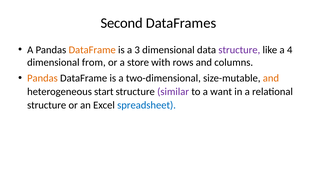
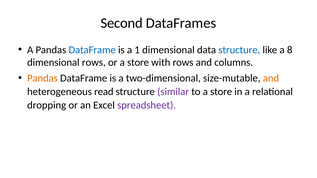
DataFrame colour: orange -> blue (92, 50)
3: 3 -> 1 (137, 50)
structure colour: purple -> blue (239, 50)
4: 4 -> 8 (290, 50)
dimensional from: from -> rows (94, 63)
start: start -> read (104, 92)
to a want: want -> store (221, 92)
structure: structure -> dropping (47, 105)
spreadsheet colour: blue -> purple (147, 105)
